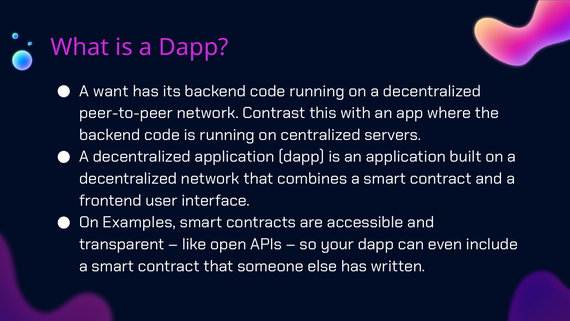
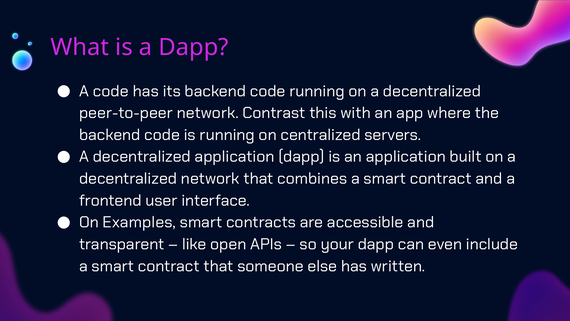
A want: want -> code (111, 91)
